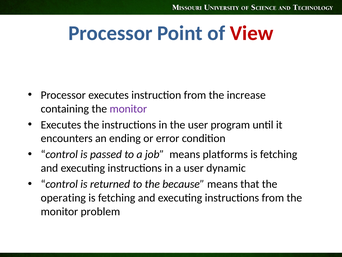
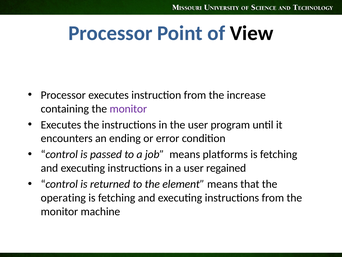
View colour: red -> black (252, 33)
dynamic: dynamic -> regained (226, 168)
because: because -> element (183, 184)
problem: problem -> machine (100, 211)
